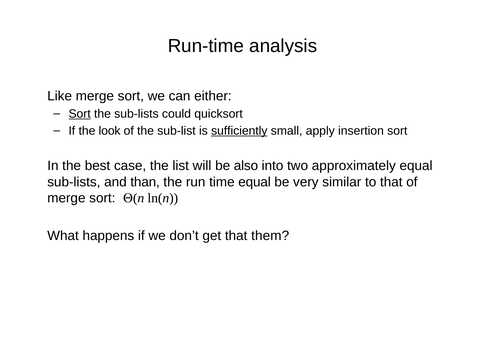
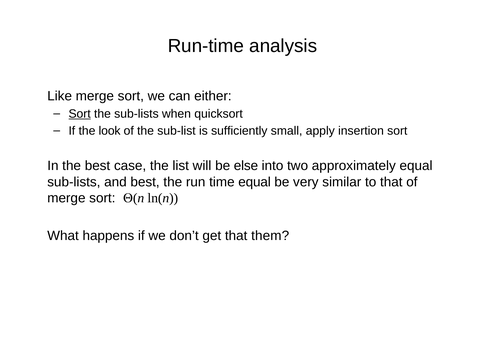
could: could -> when (176, 114)
sufficiently underline: present -> none (239, 131)
also: also -> else (246, 166)
and than: than -> best (145, 182)
